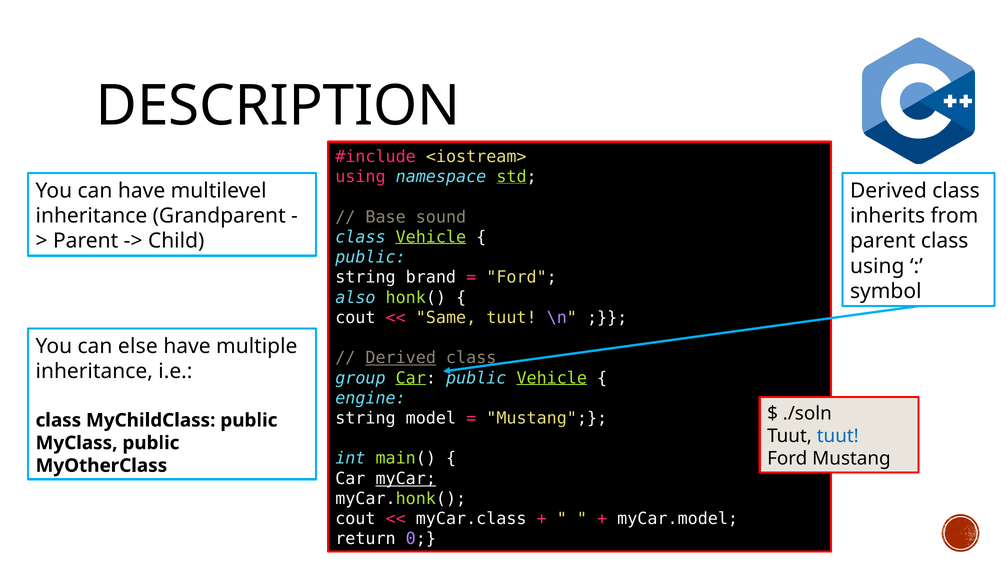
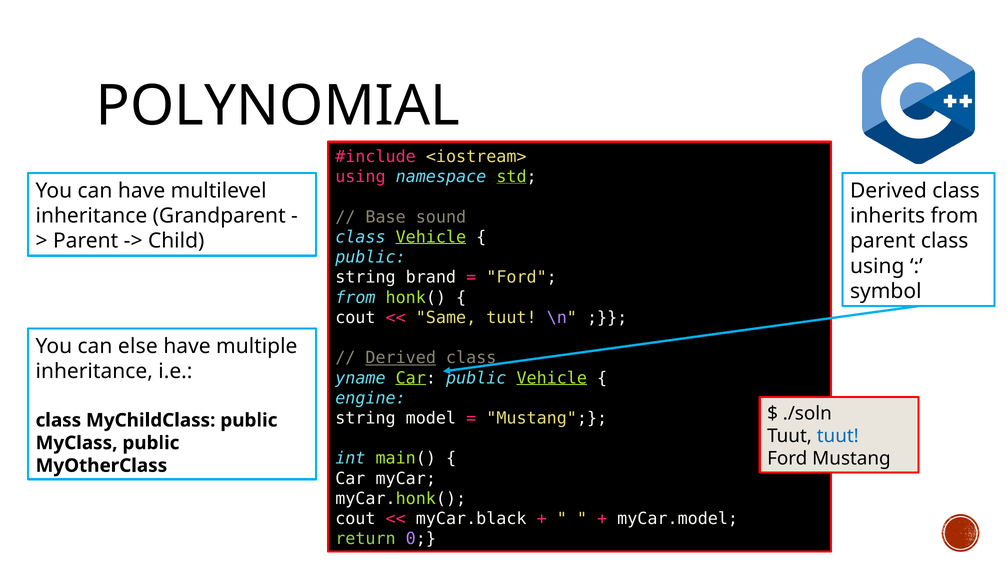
DESCRIPTION: DESCRIPTION -> POLYNOMIAL (278, 106)
also: also -> from (355, 298)
group: group -> yname (360, 378)
myCar underline: present -> none (406, 479)
myCar.class: myCar.class -> myCar.black (471, 519)
return colour: white -> light green (365, 539)
